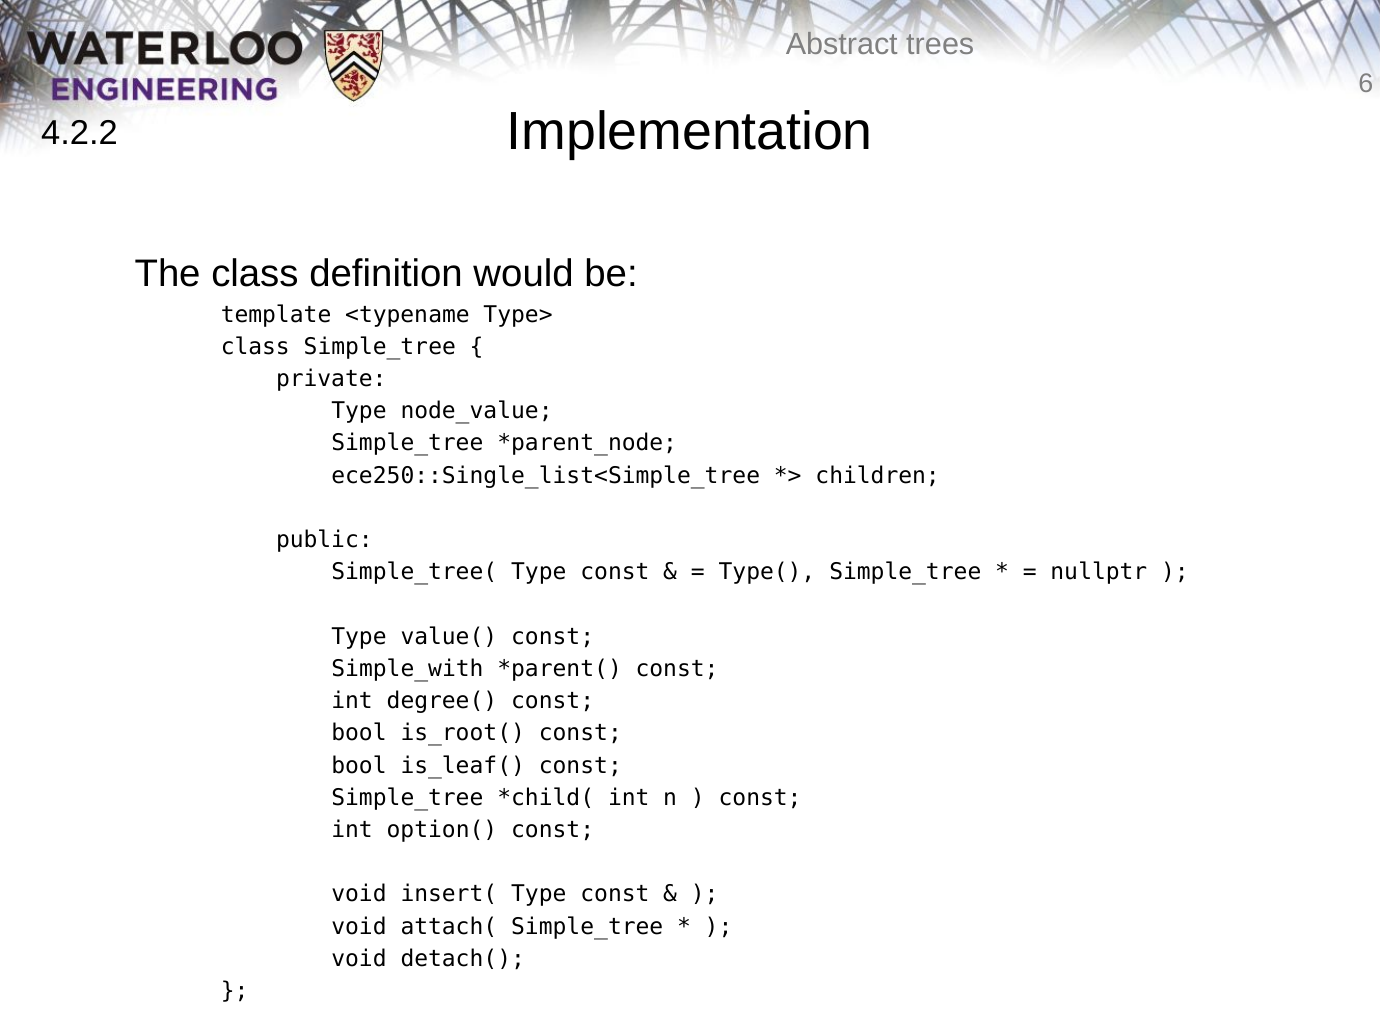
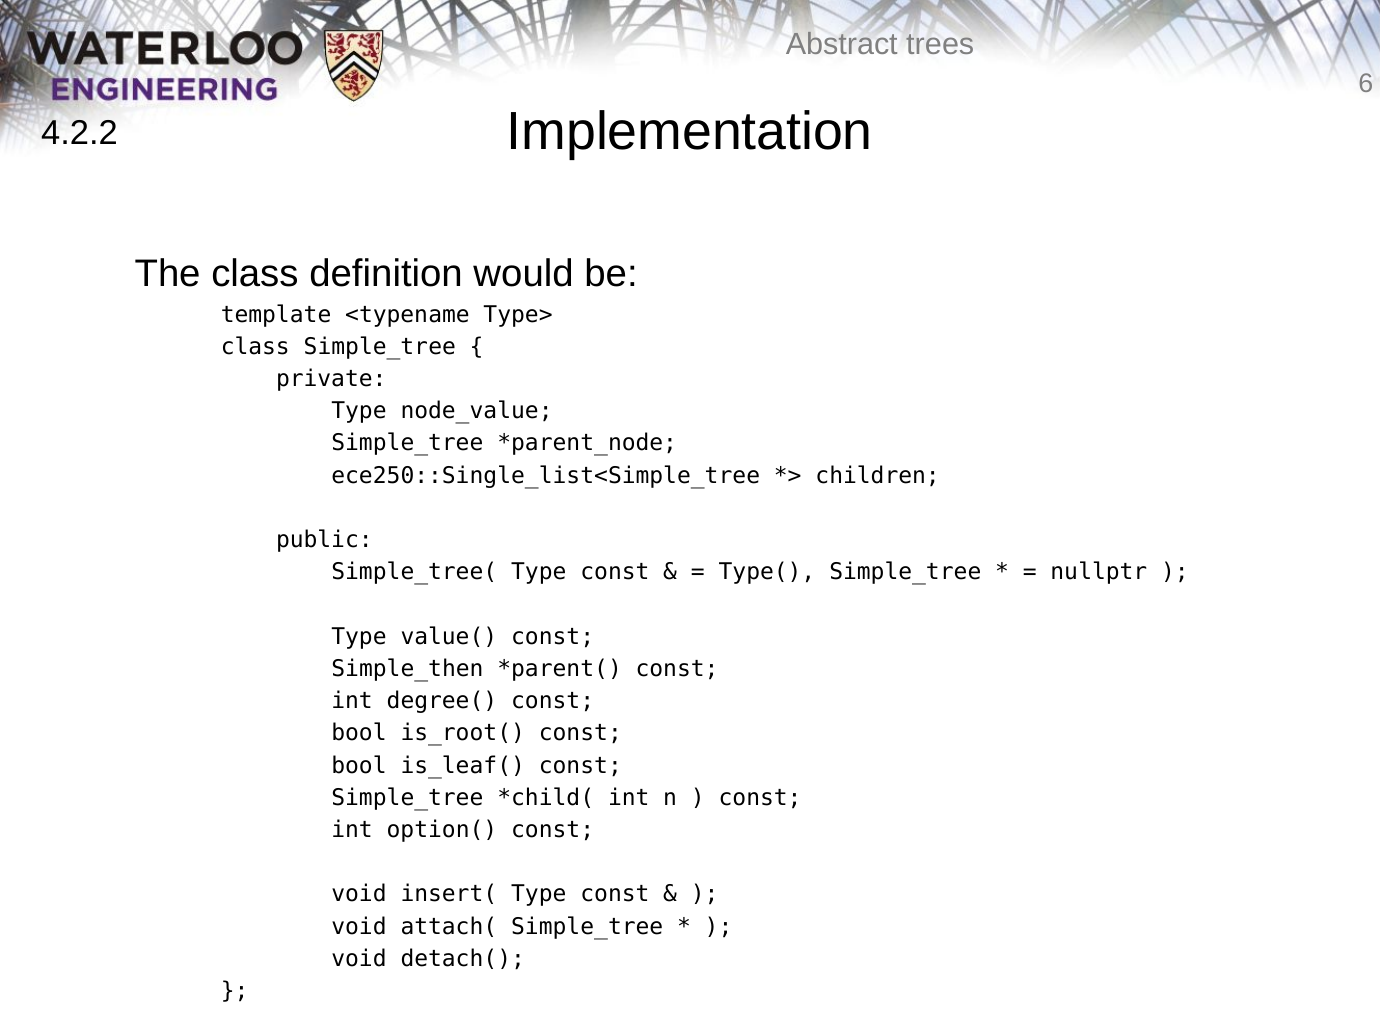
Simple_with: Simple_with -> Simple_then (407, 669)
